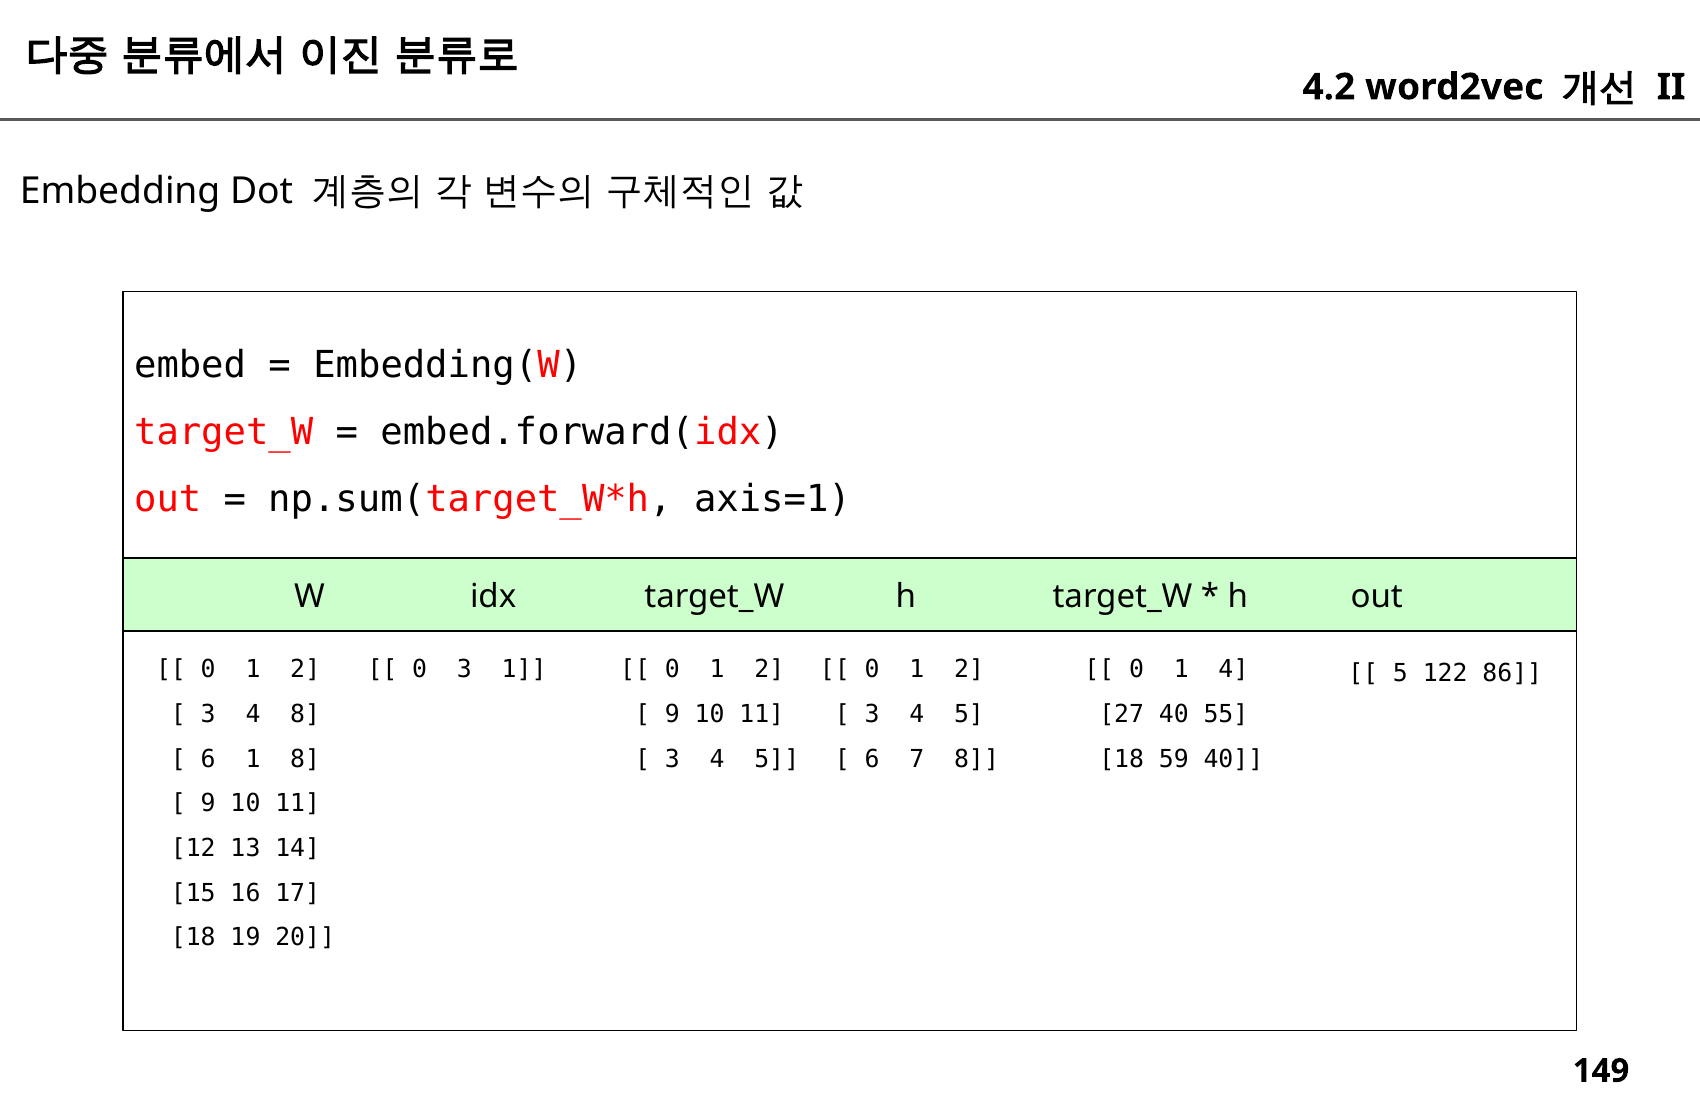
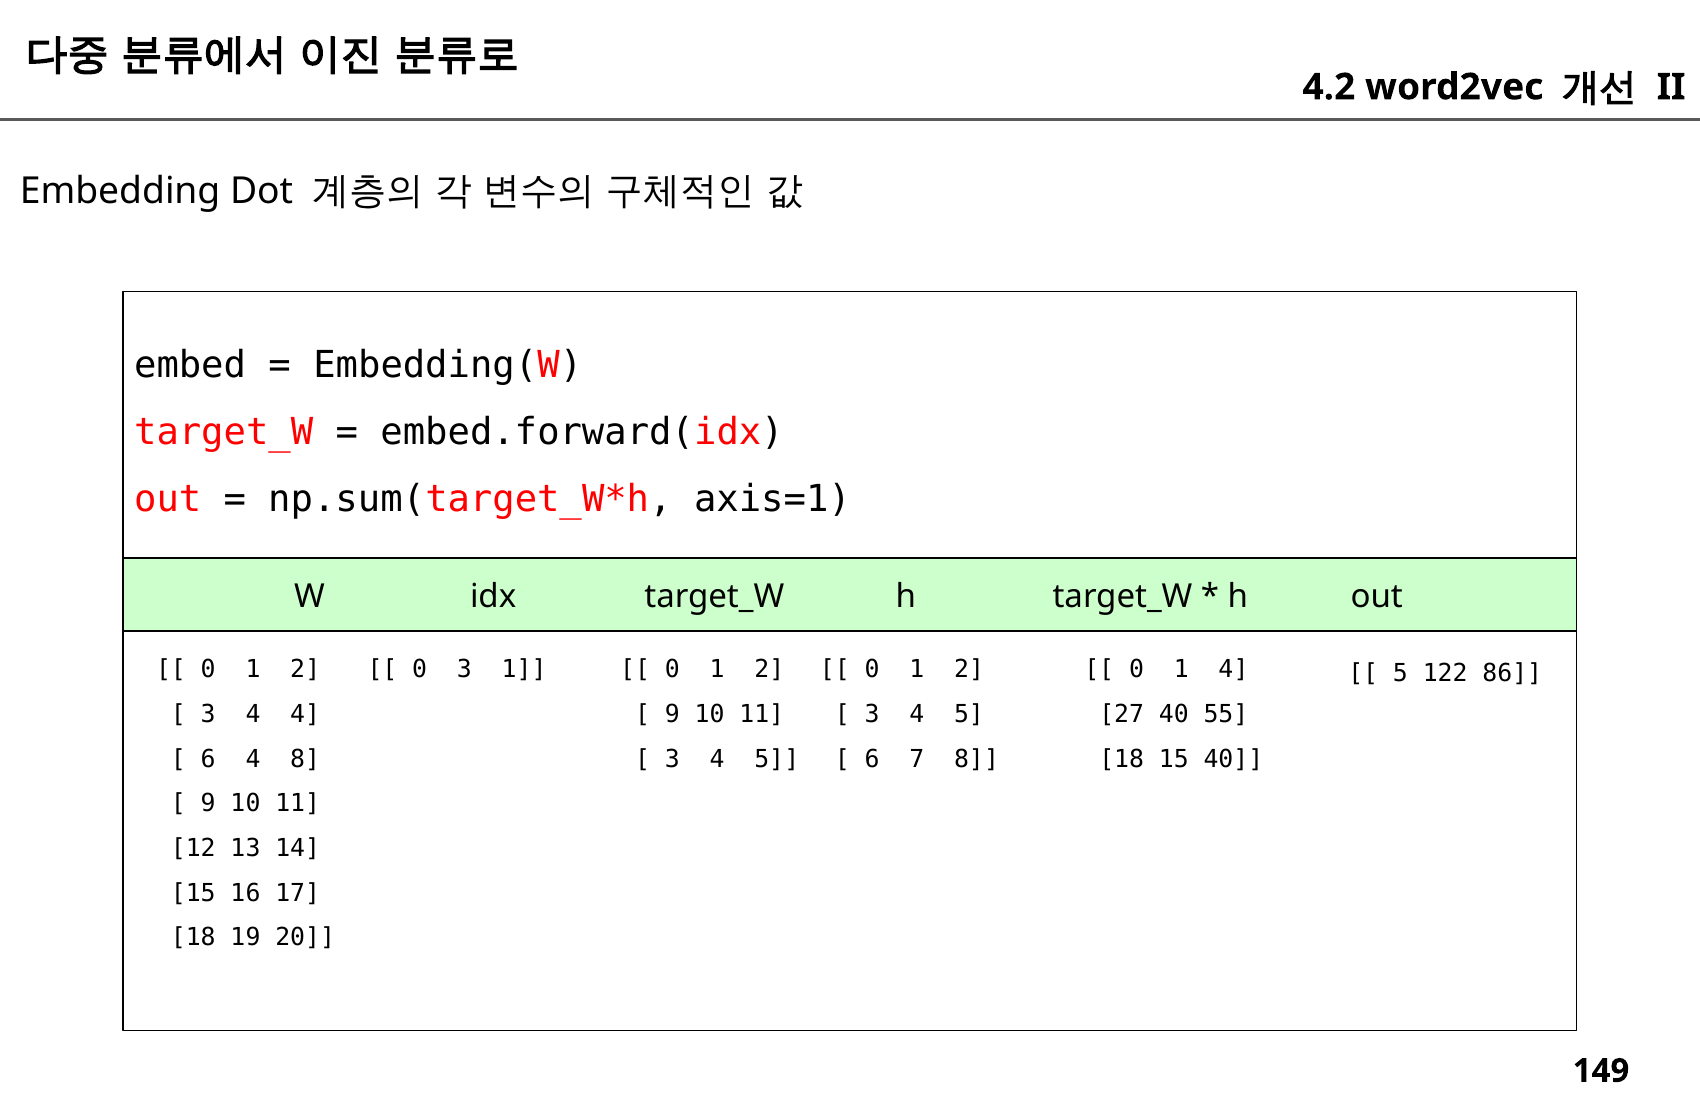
4 8: 8 -> 4 (305, 715)
6 1: 1 -> 4 (253, 759)
18 59: 59 -> 15 (1174, 759)
